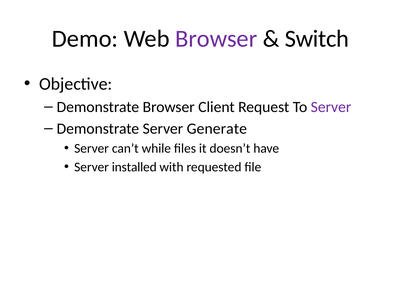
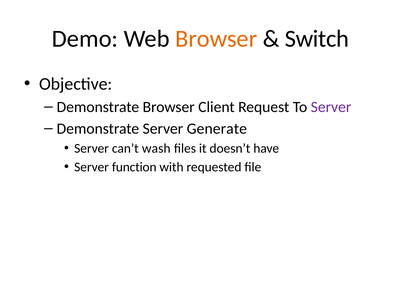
Browser colour: purple -> orange (216, 39)
while: while -> wash (156, 149)
installed: installed -> function (134, 168)
